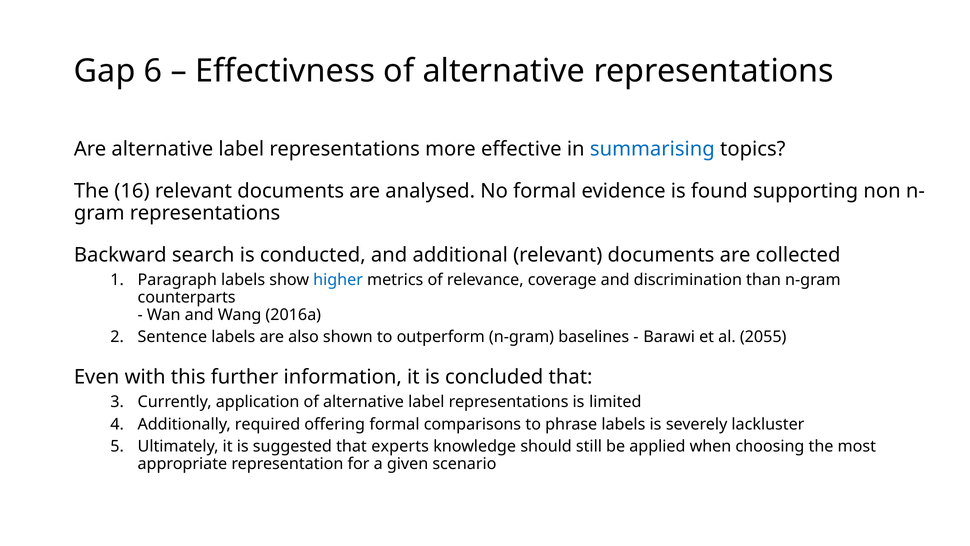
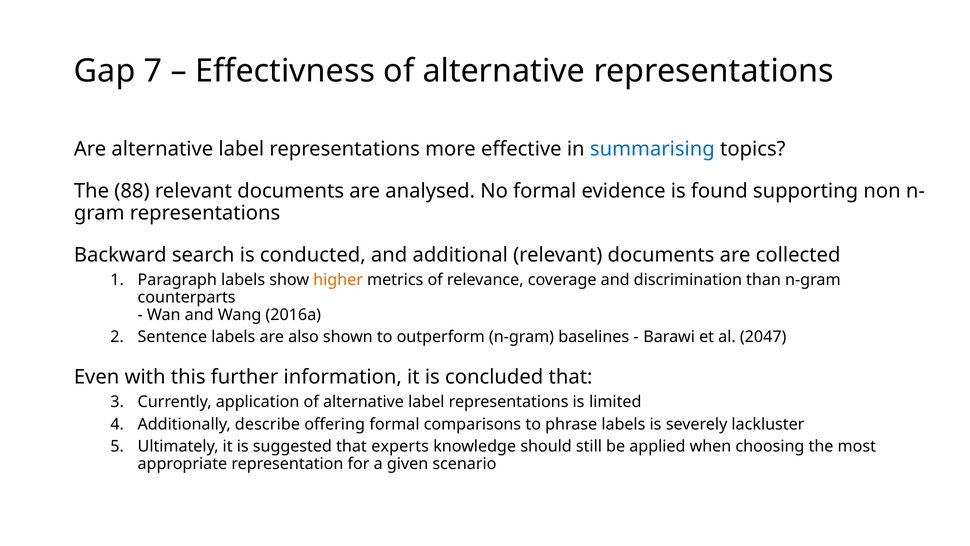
6: 6 -> 7 (153, 71)
16: 16 -> 88 (132, 191)
higher colour: blue -> orange (338, 280)
2055: 2055 -> 2047 (763, 337)
required: required -> describe (267, 424)
